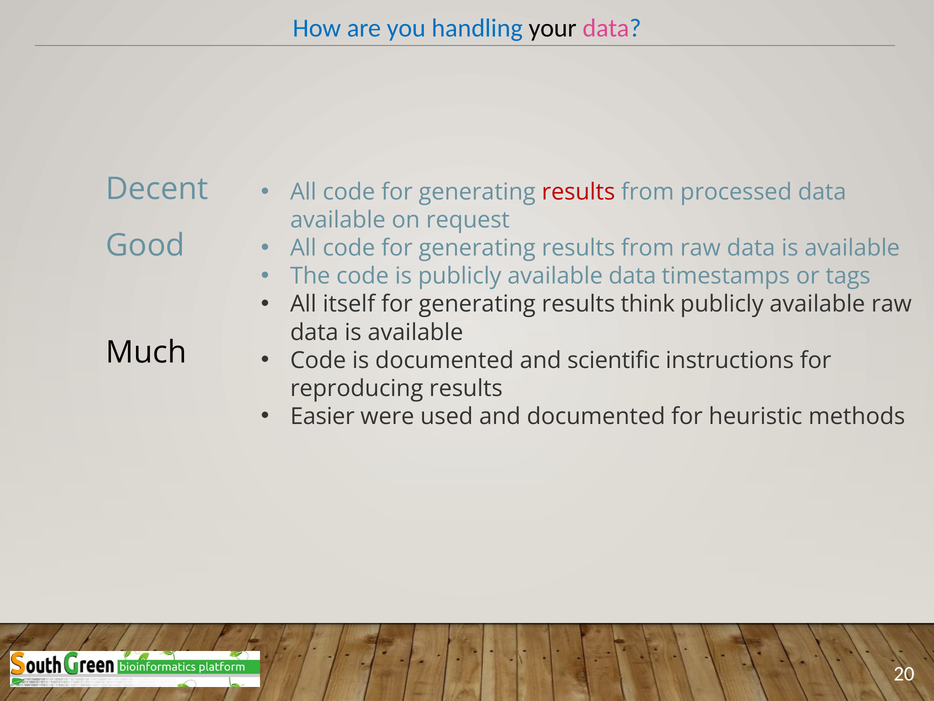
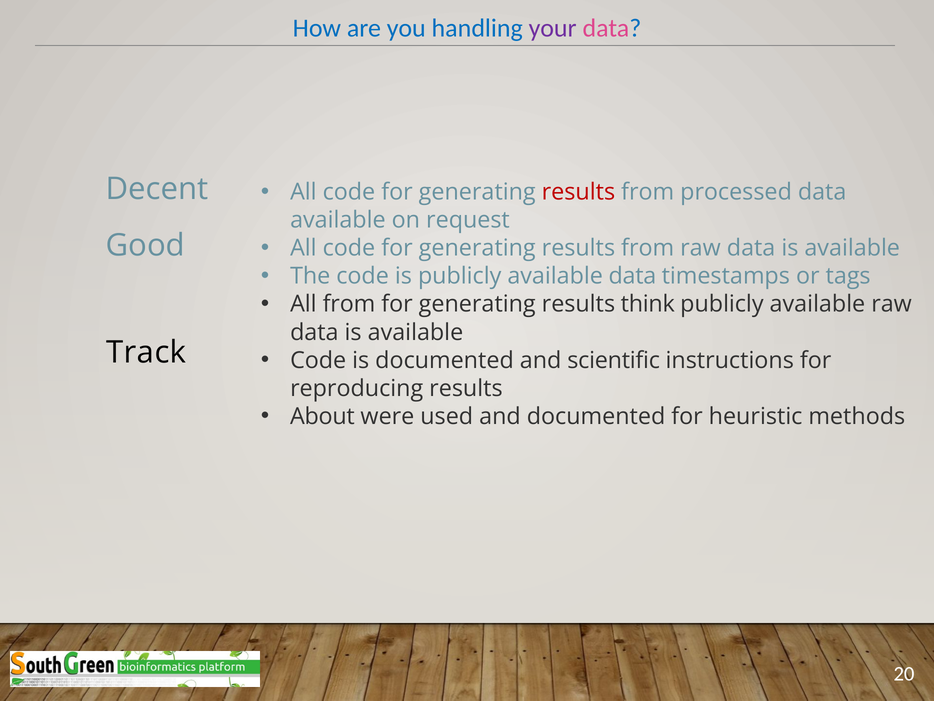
your colour: black -> purple (553, 28)
All itself: itself -> from (349, 304)
Much: Much -> Track (146, 352)
Easier: Easier -> About (322, 416)
